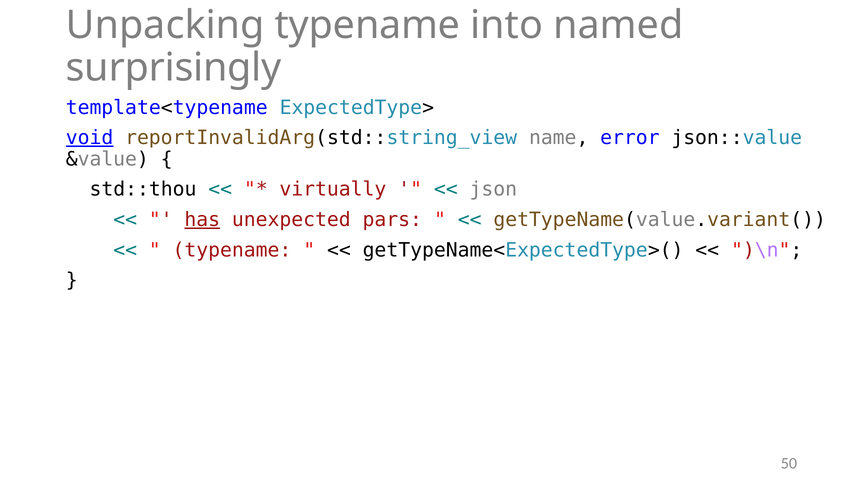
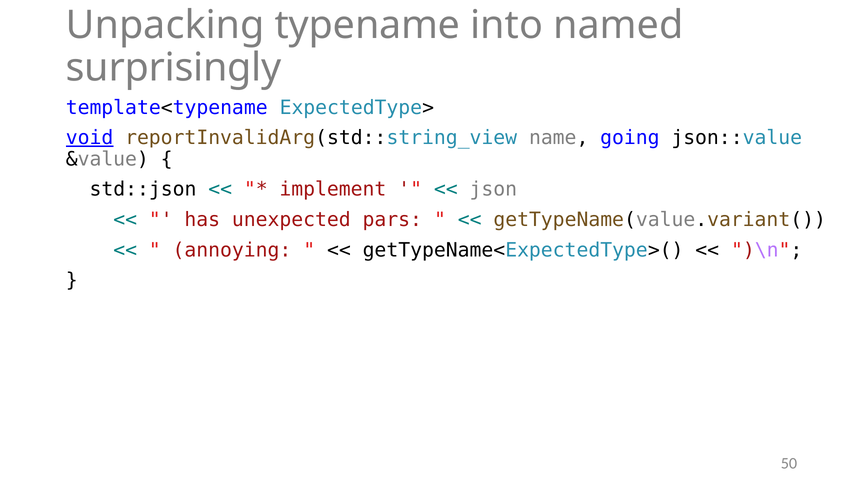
error: error -> going (630, 138)
std::thou: std::thou -> std::json (143, 190)
virtually: virtually -> implement (333, 190)
has underline: present -> none (202, 220)
typename: typename -> annoying (232, 250)
